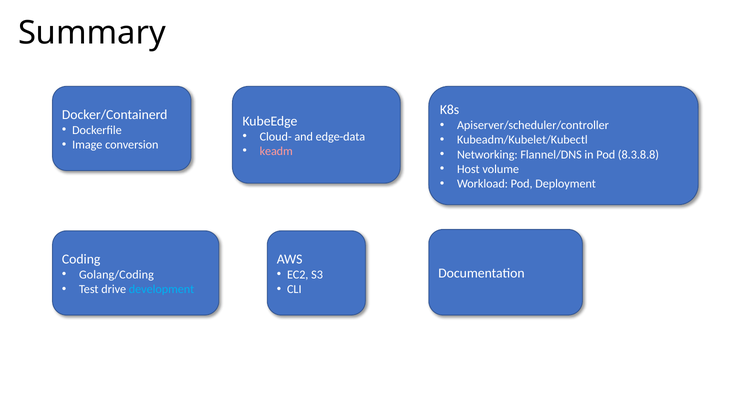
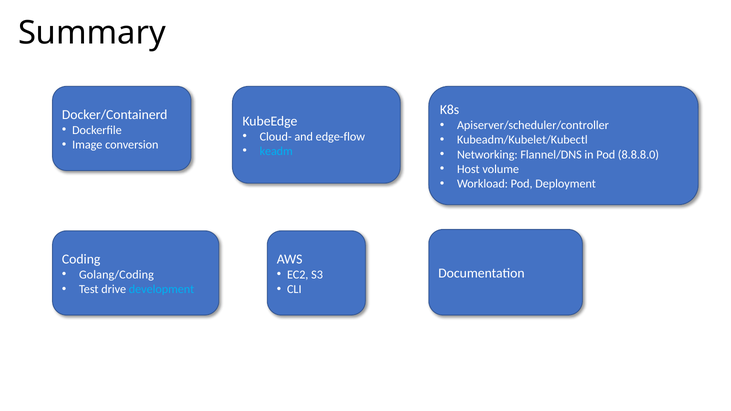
edge-data: edge-data -> edge-flow (340, 137)
keadm colour: pink -> light blue (276, 151)
8.3.8.8: 8.3.8.8 -> 8.8.8.0 (638, 155)
